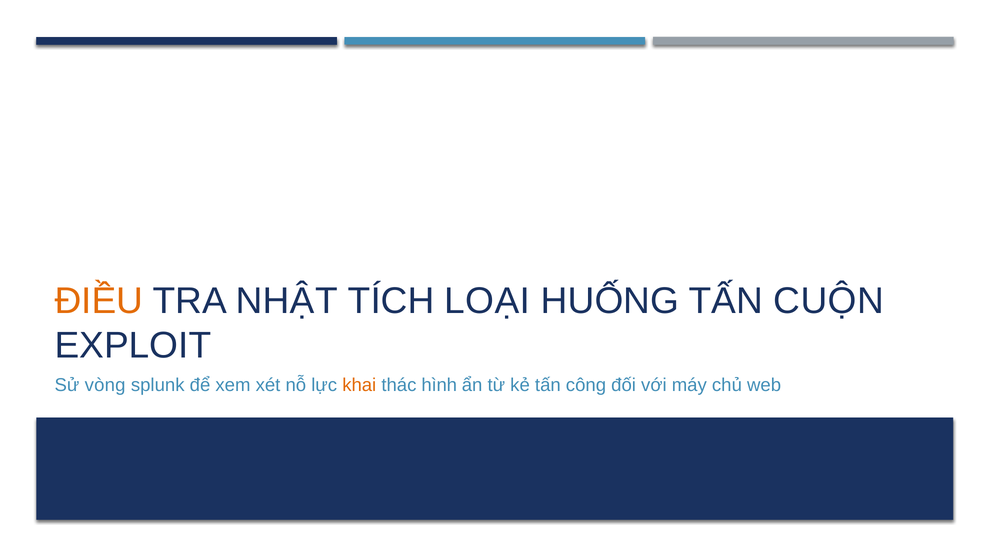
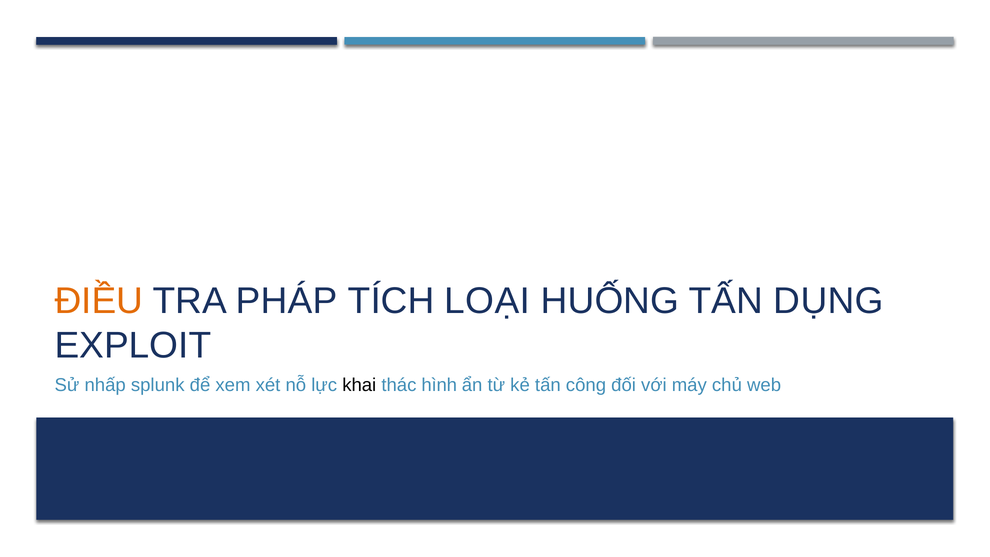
NHẬT: NHẬT -> PHÁP (287, 301)
CUỘN: CUỘN -> DỤNG (829, 301)
vòng: vòng -> nhấp (105, 385)
khai colour: orange -> black (359, 385)
